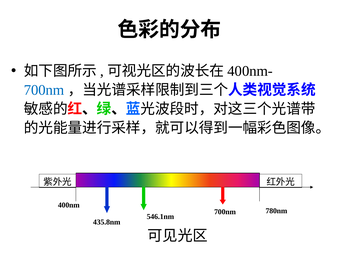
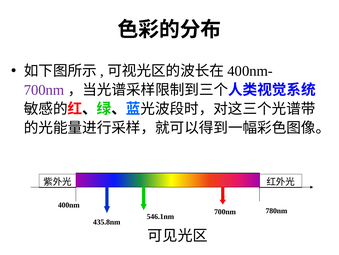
700nm colour: blue -> purple (44, 90)
